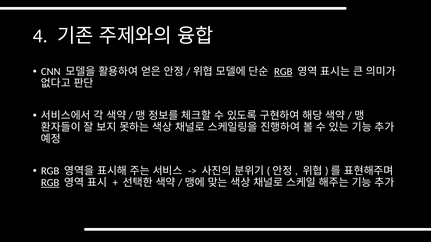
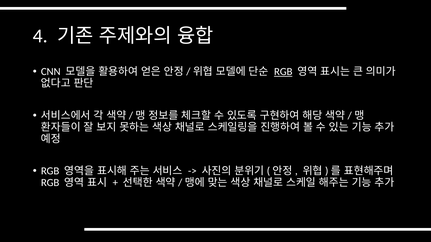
RGB underline: present -> none (50, 183)
